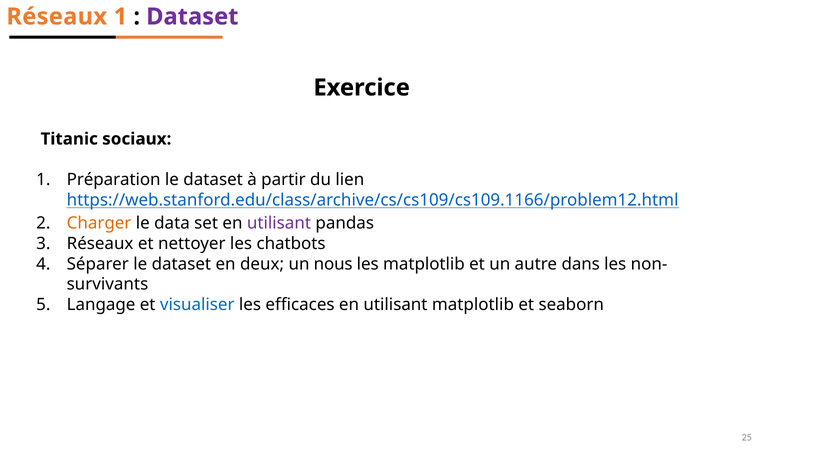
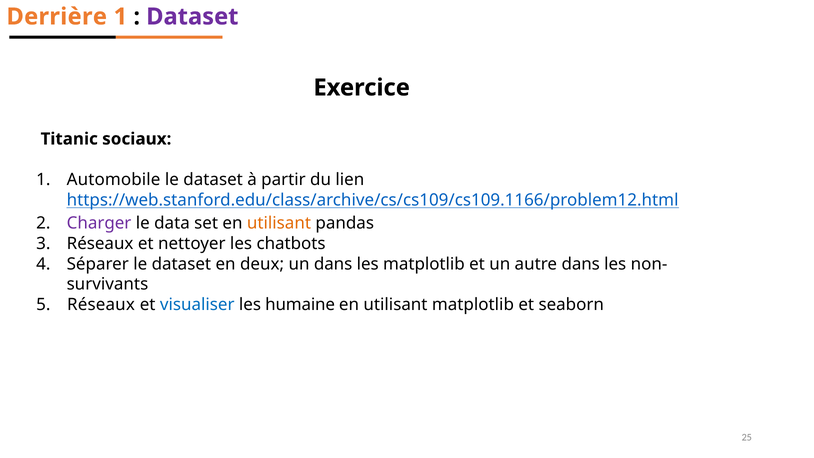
Réseaux: Réseaux -> Derrière (57, 17)
Préparation: Préparation -> Automobile (114, 180)
Charger colour: orange -> purple (99, 223)
utilisant colour: purple -> orange (279, 223)
un nous: nous -> dans (333, 264)
Langage: Langage -> Réseaux (101, 305)
efficaces: efficaces -> humaine (300, 305)
